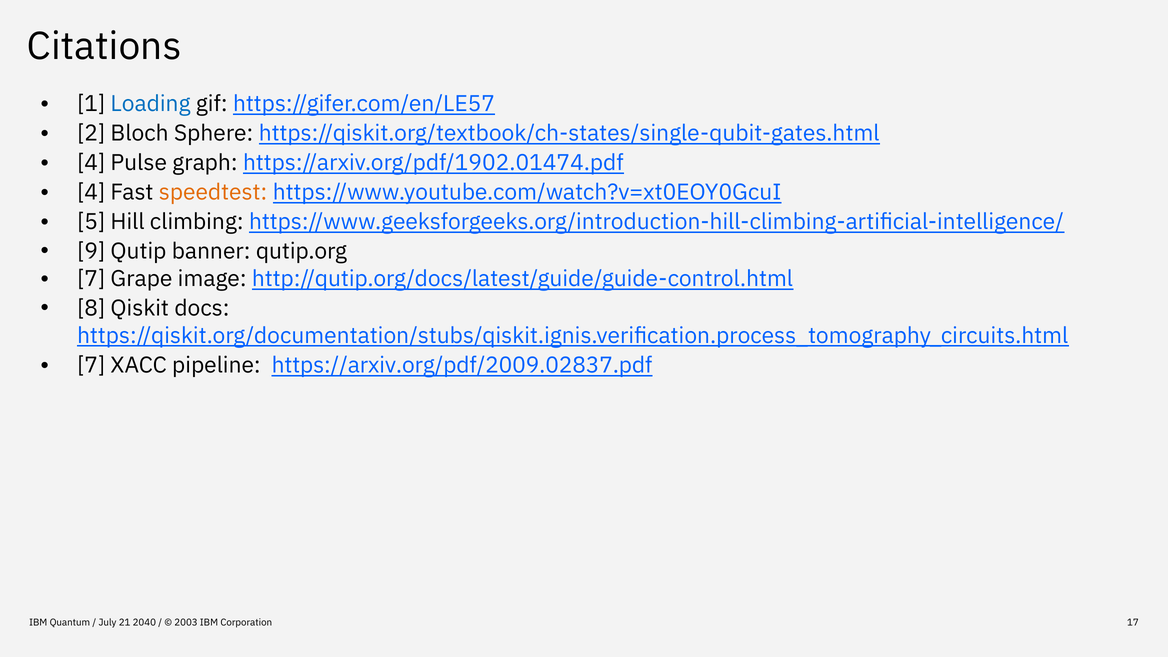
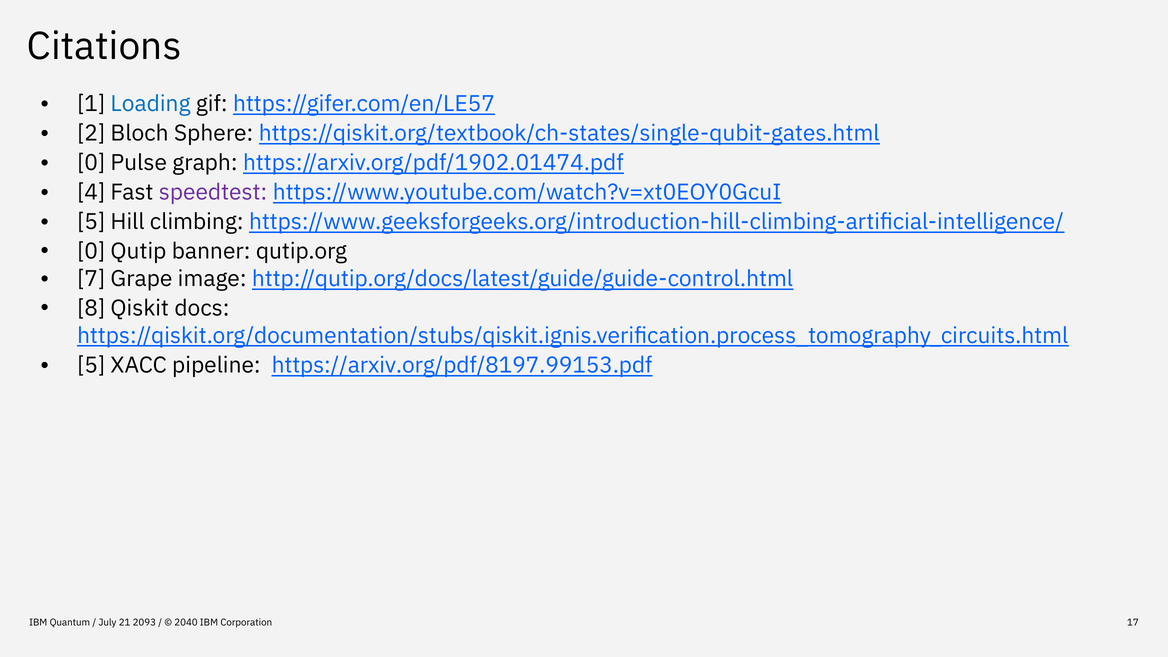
4: 4 -> 0 (91, 163)
speedtest colour: orange -> purple (213, 192)
9: 9 -> 0 (91, 251)
7: 7 -> 5 (91, 365)
https://arxiv.org/pdf/2009.02837.pdf: https://arxiv.org/pdf/2009.02837.pdf -> https://arxiv.org/pdf/8197.99153.pdf (462, 365)
2040: 2040 -> 2093 (144, 622)
2003: 2003 -> 2040 (186, 622)
